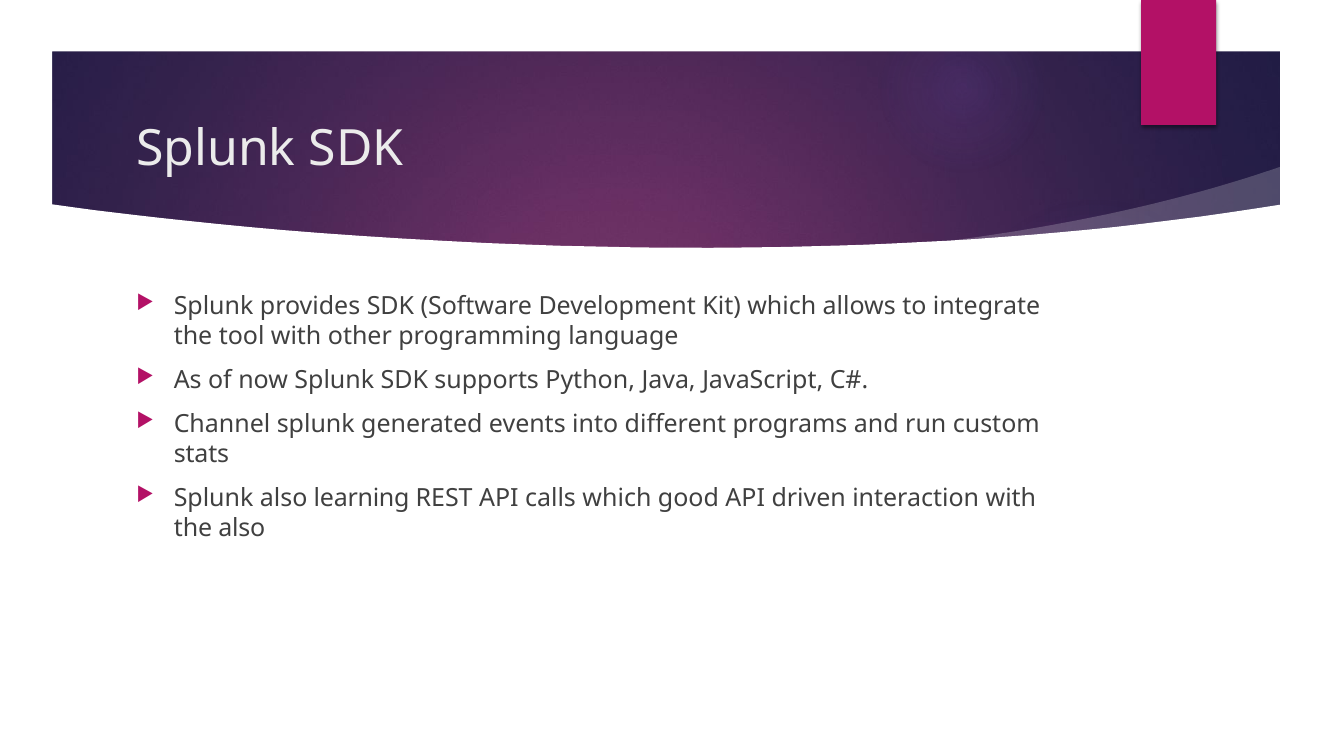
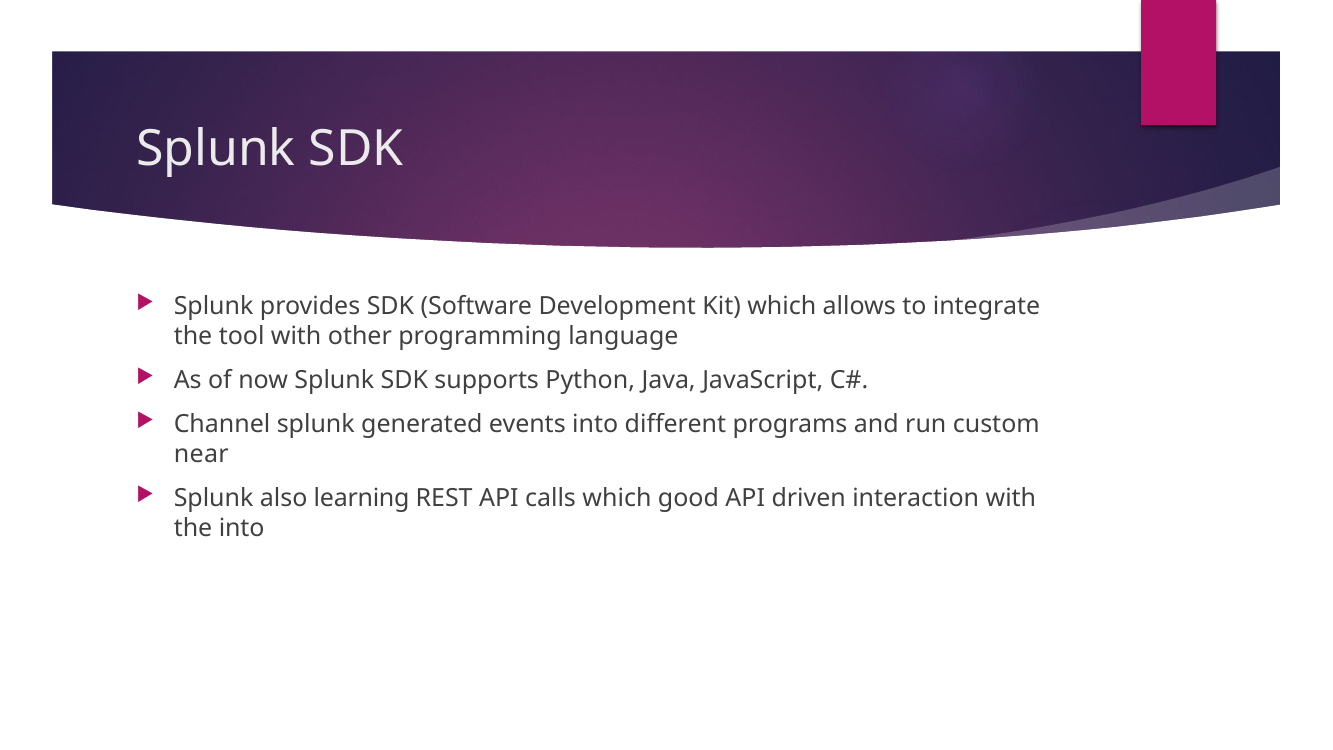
stats: stats -> near (201, 454)
the also: also -> into (242, 528)
